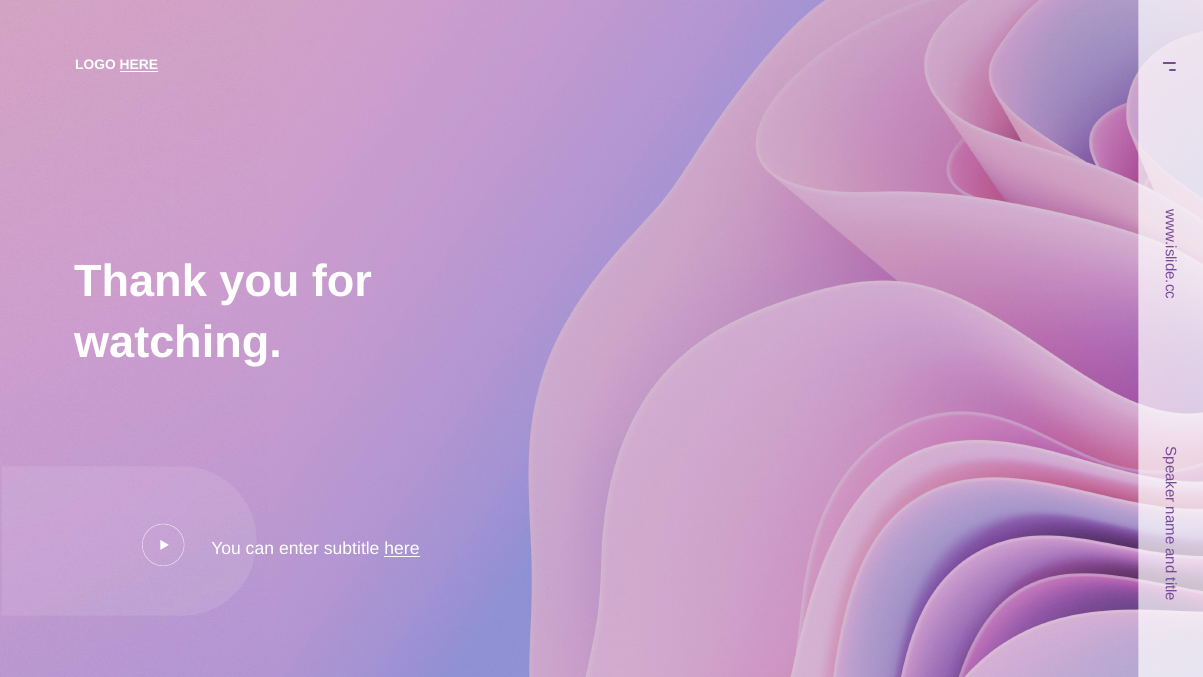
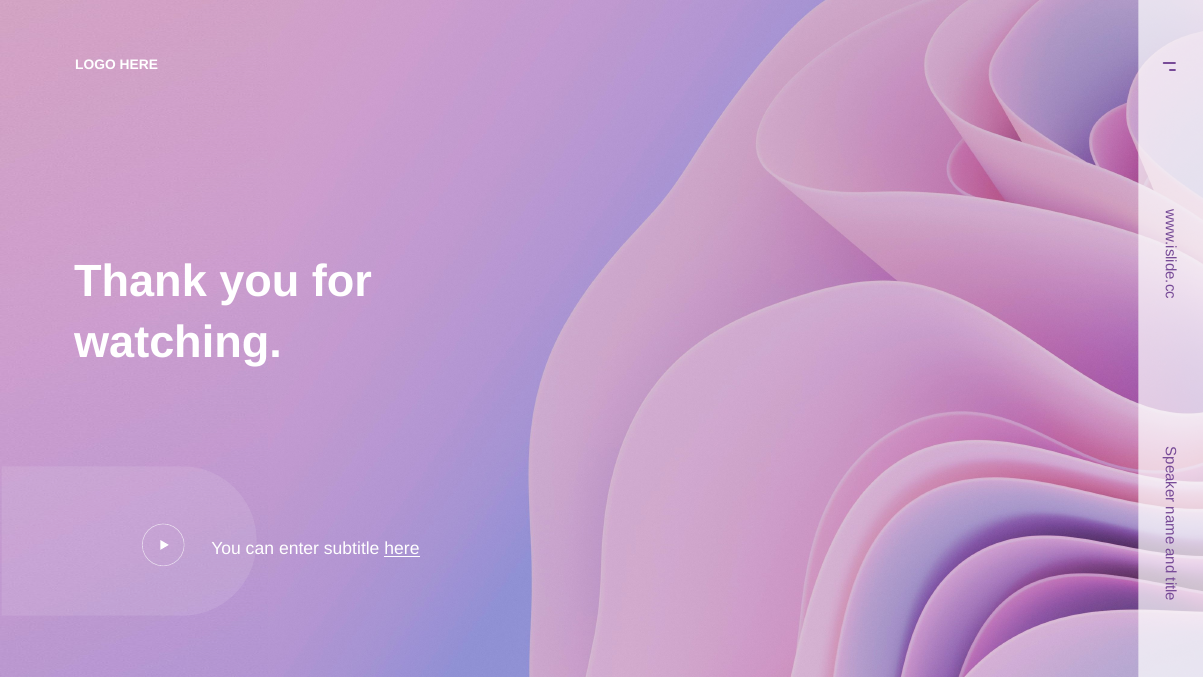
HERE underline: present -> none (139, 65)
